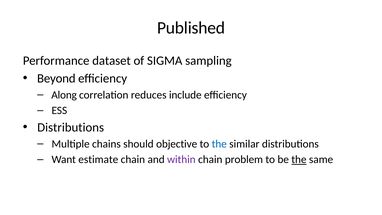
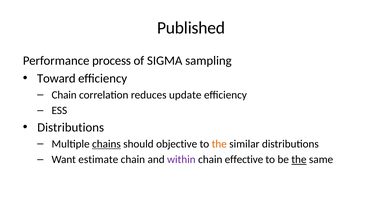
dataset: dataset -> process (112, 61)
Beyond: Beyond -> Toward (56, 78)
Along: Along -> Chain (64, 95)
include: include -> update (185, 95)
chains underline: none -> present (106, 144)
the colour: blue -> orange (219, 144)
problem: problem -> effective (244, 159)
